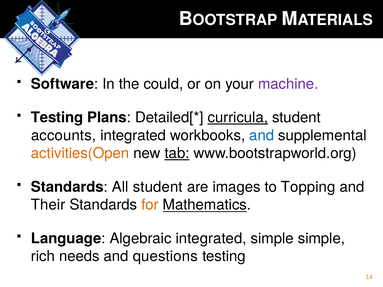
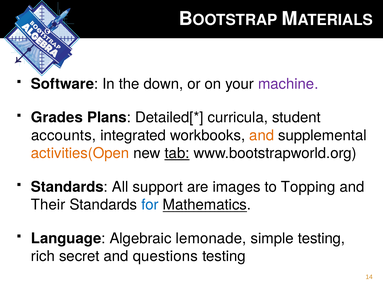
could: could -> down (163, 84)
Testing: Testing -> Grades (57, 118)
curricula underline: present -> none (238, 118)
and colour: blue -> orange (262, 136)
All student: student -> support (158, 187)
for colour: orange -> blue (150, 205)
Algebraic integrated: integrated -> lemonade (211, 239)
simple simple: simple -> testing (321, 239)
needs: needs -> secret (79, 257)
